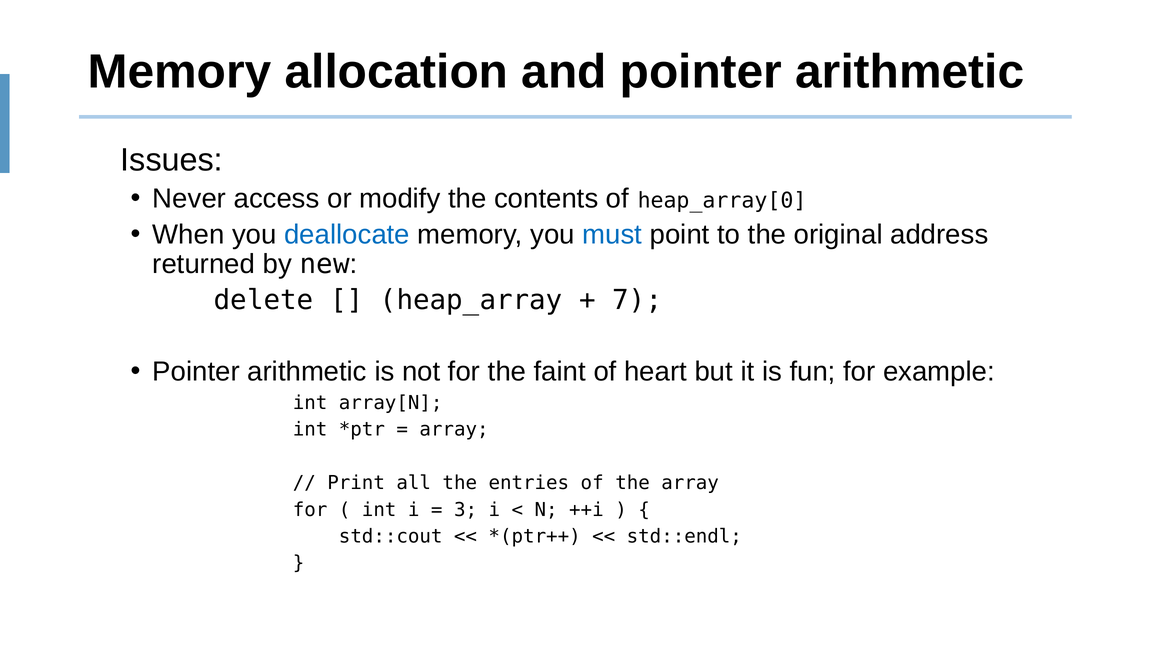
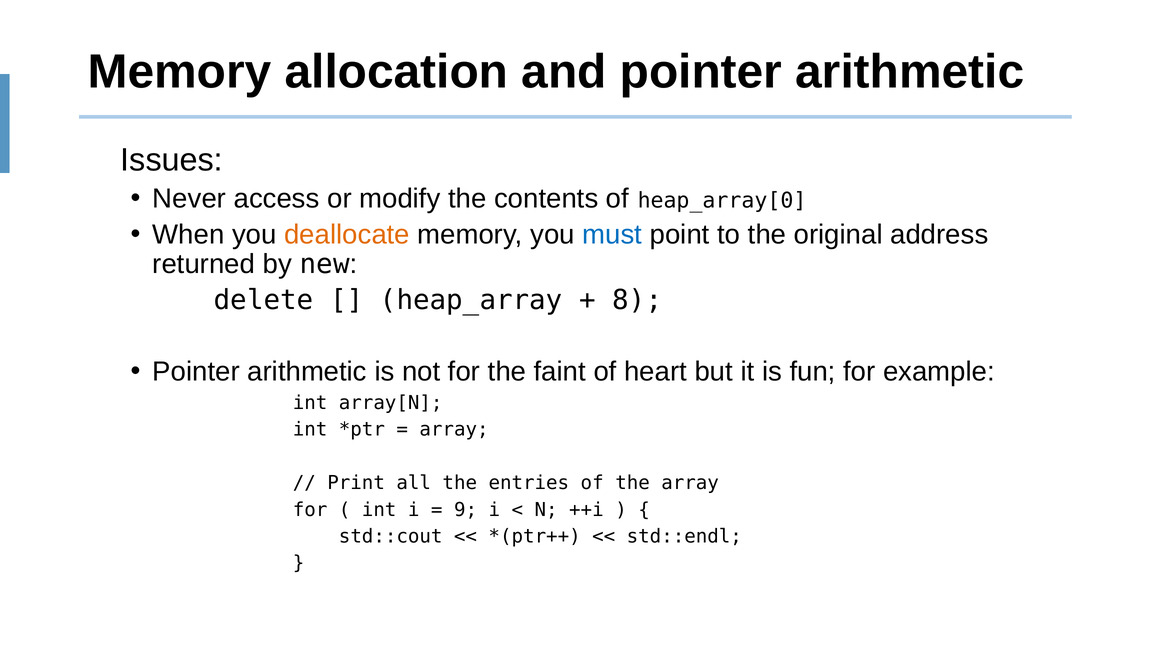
deallocate colour: blue -> orange (347, 234)
7: 7 -> 8 (637, 300)
3: 3 -> 9 (466, 509)
